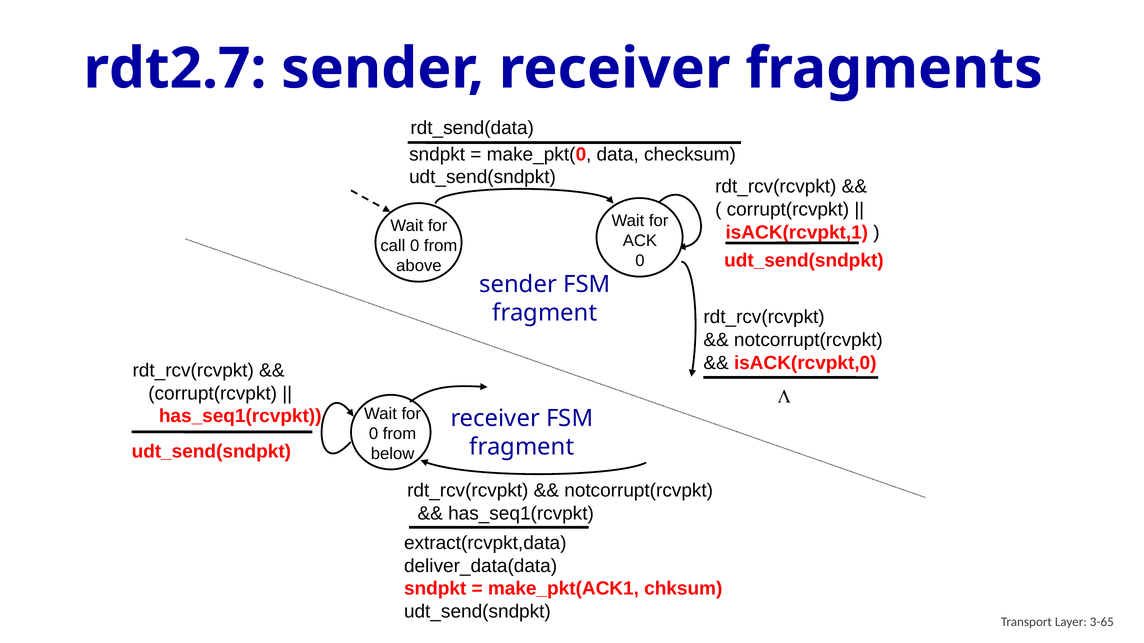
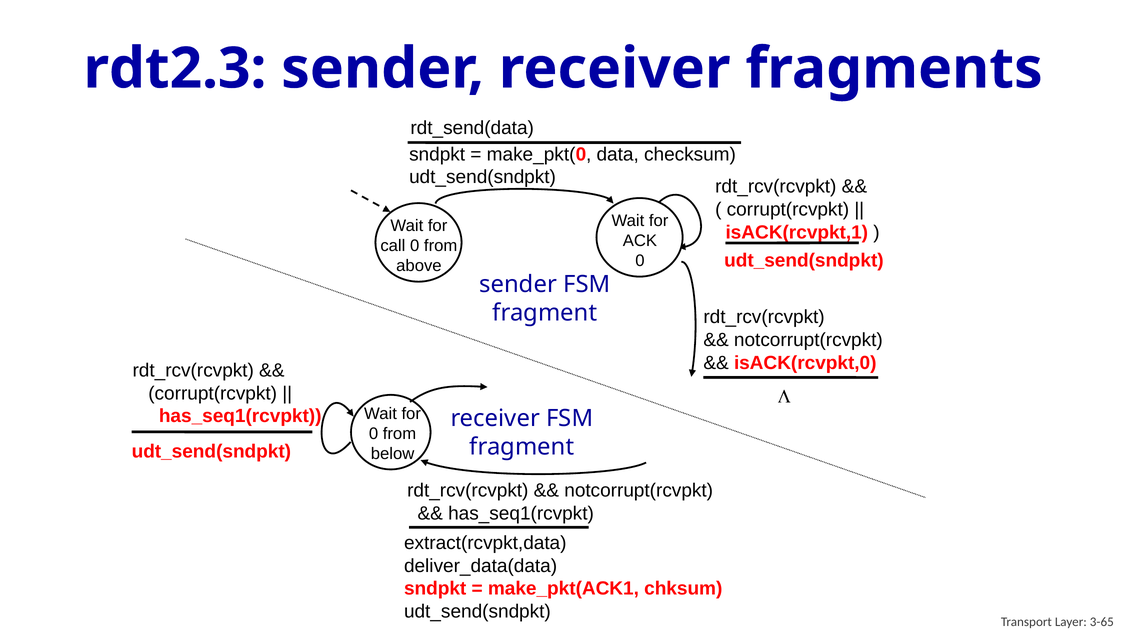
rdt2.7: rdt2.7 -> rdt2.3 (175, 69)
